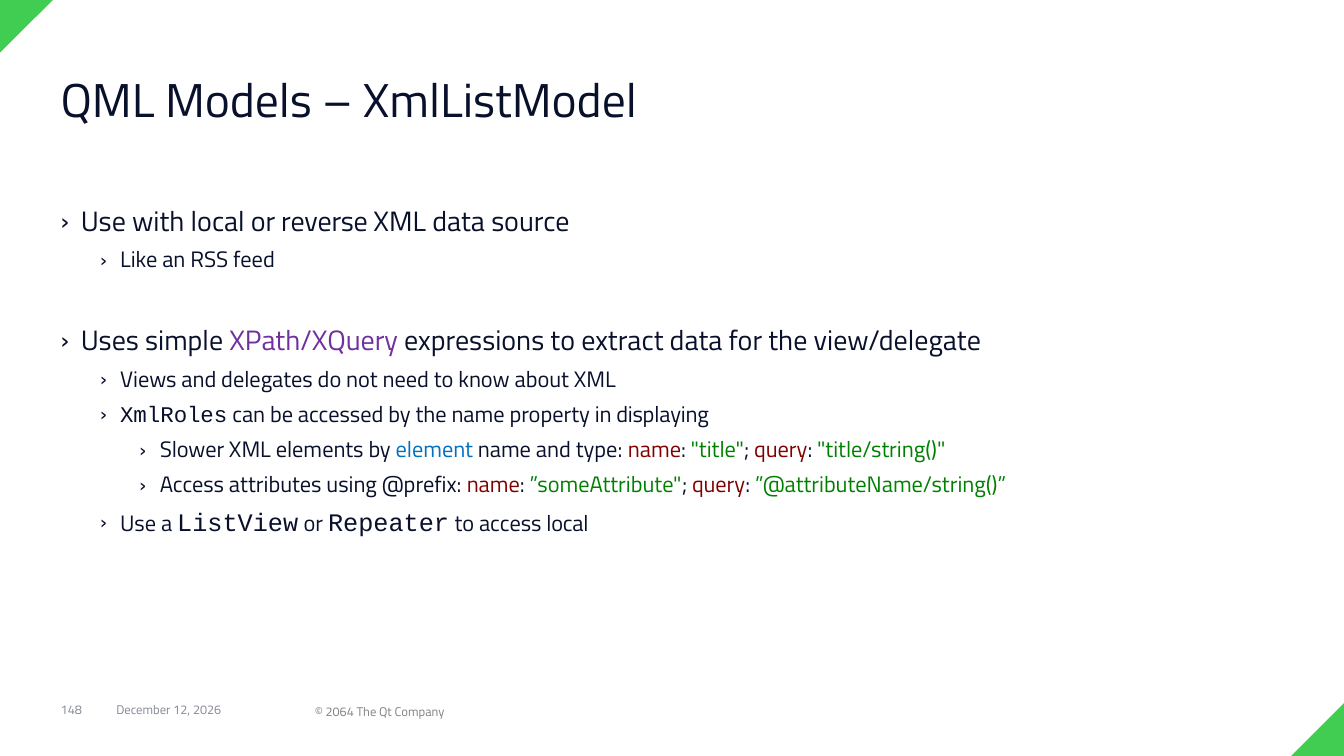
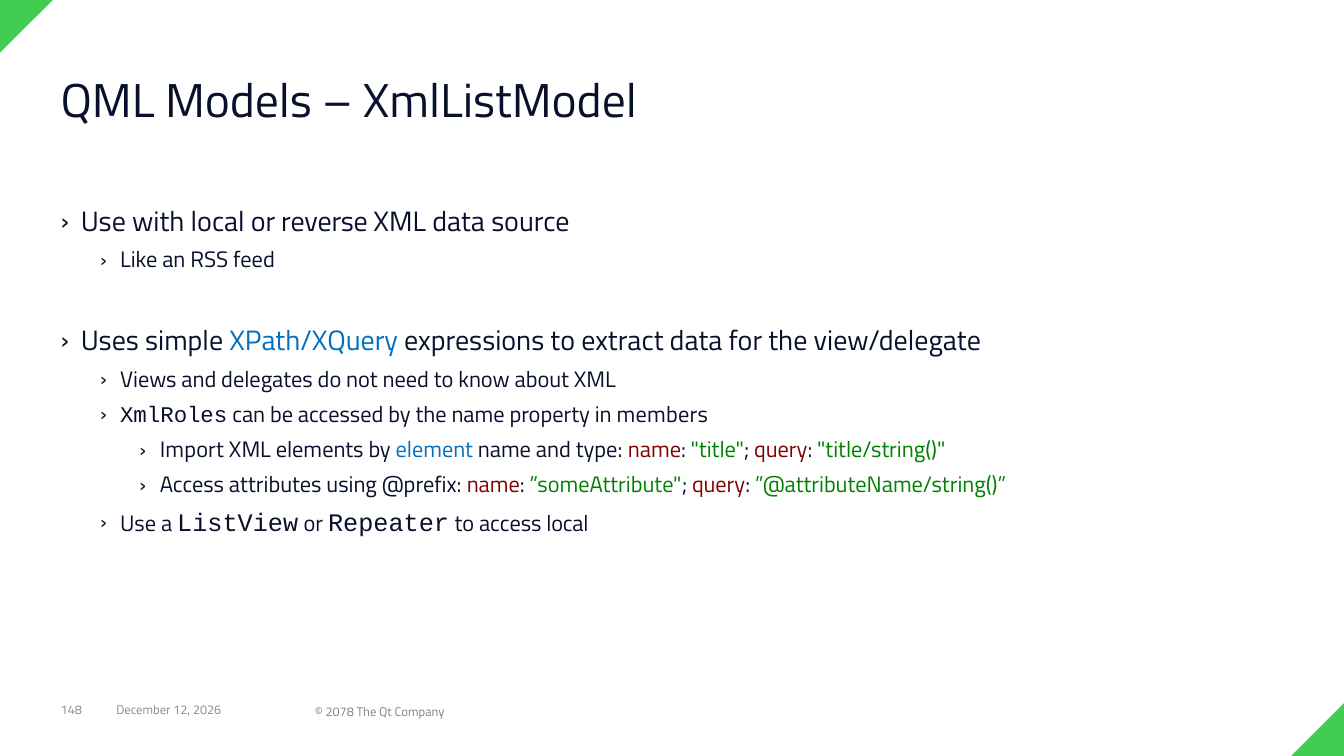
XPath/XQuery colour: purple -> blue (314, 342)
displaying: displaying -> members (662, 415)
Slower: Slower -> Import (192, 450)
2064: 2064 -> 2078 (340, 712)
